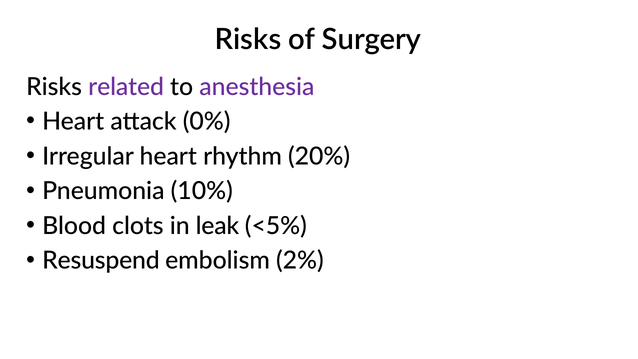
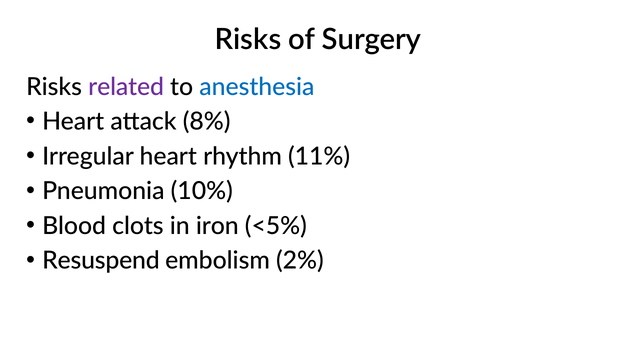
anesthesia colour: purple -> blue (257, 87)
0%: 0% -> 8% (207, 122)
20%: 20% -> 11% (319, 156)
leak: leak -> iron (217, 226)
